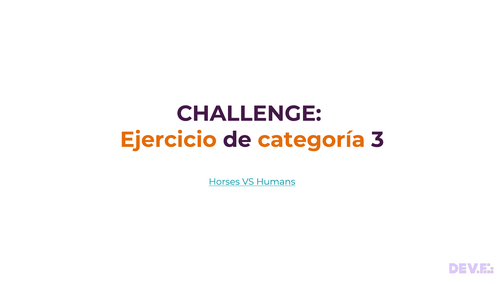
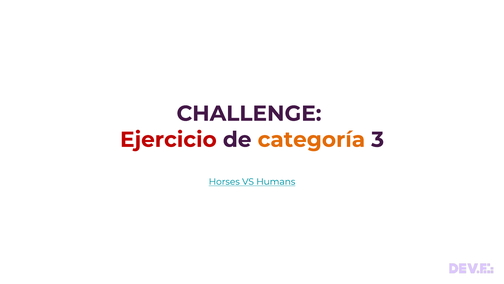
Ejercicio colour: orange -> red (168, 139)
